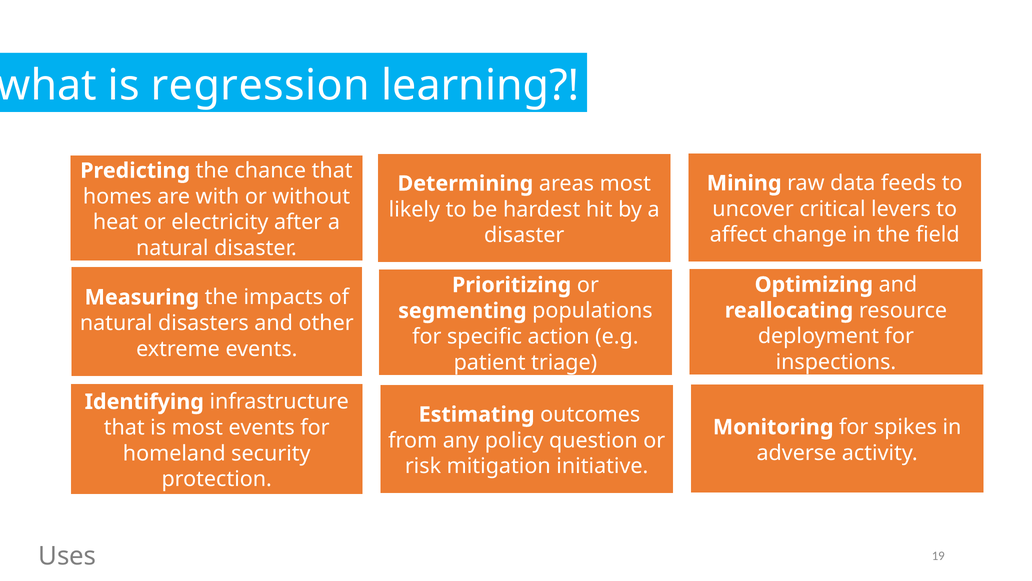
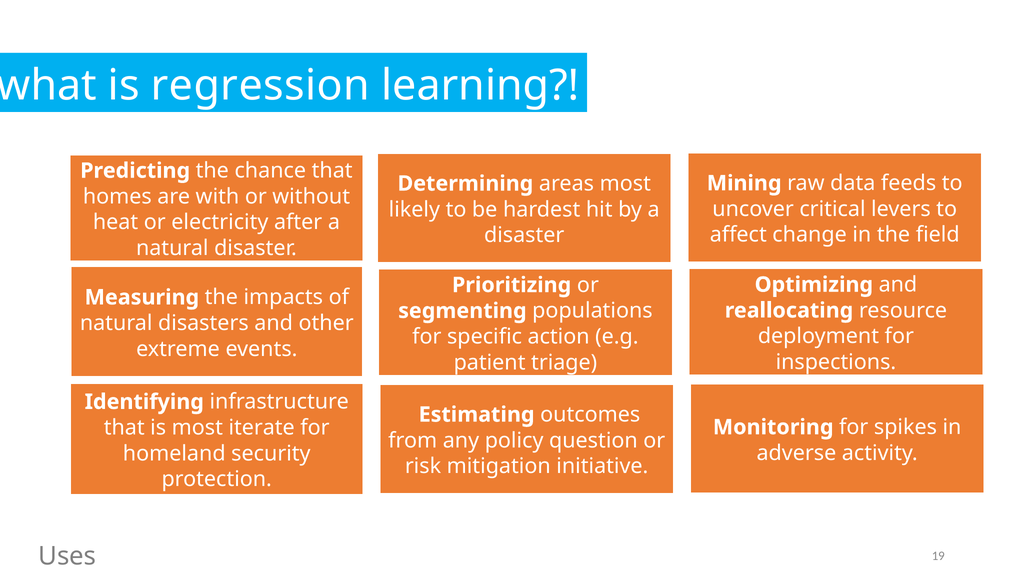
most events: events -> iterate (262, 427)
